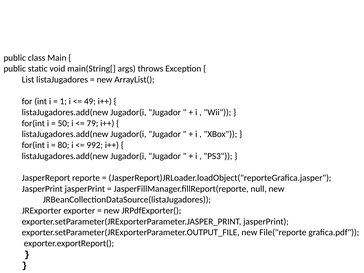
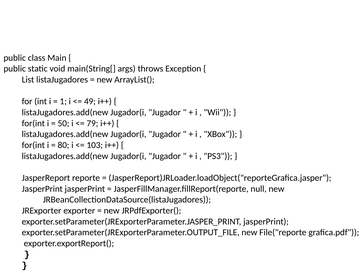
992: 992 -> 103 (95, 145)
